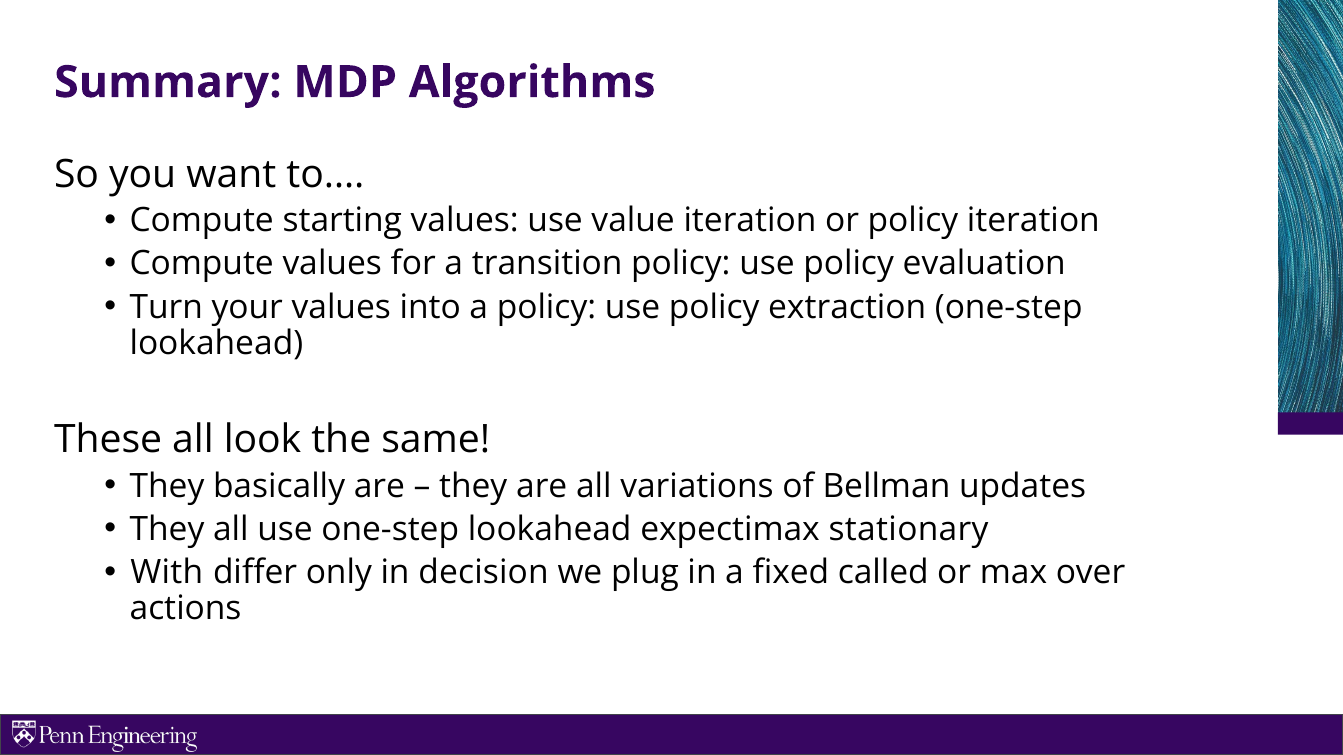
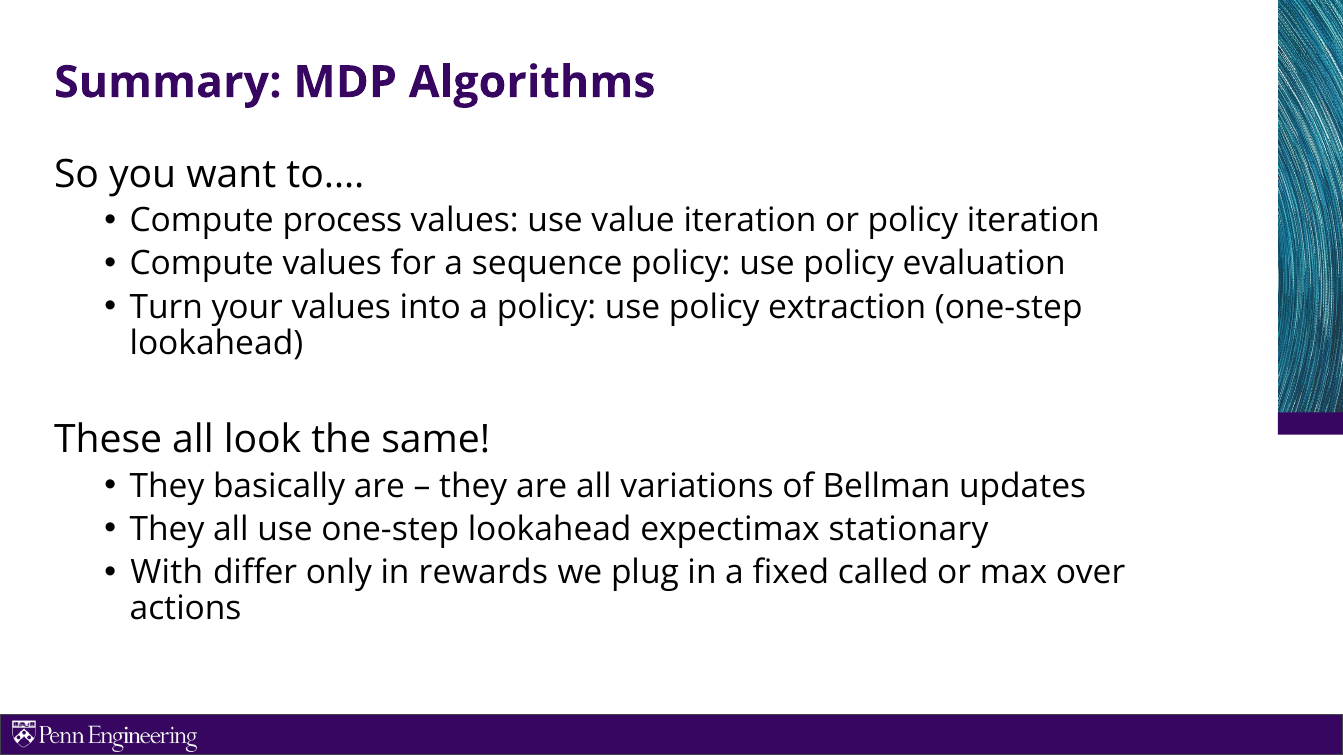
starting: starting -> process (342, 221)
transition: transition -> sequence (547, 264)
decision: decision -> rewards (483, 573)
